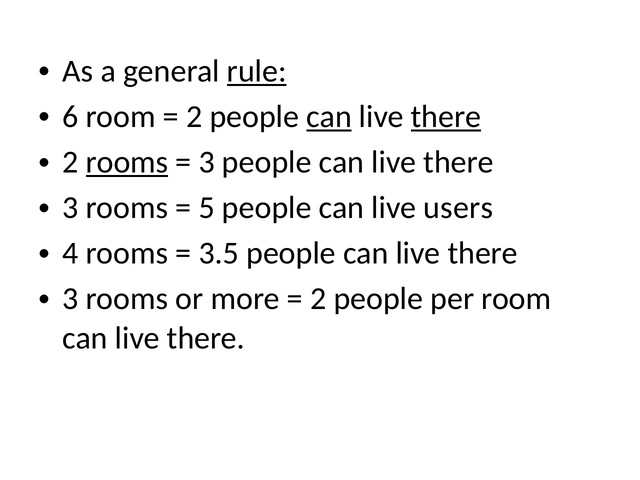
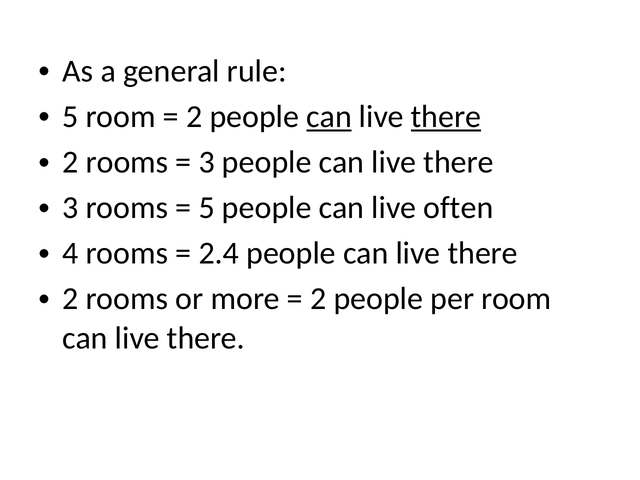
rule underline: present -> none (257, 71)
6: 6 -> 5 (71, 117)
rooms underline: present -> none (127, 162)
users: users -> often (458, 208)
3.5: 3.5 -> 2.4 (219, 253)
3: 3 -> 2 (71, 299)
